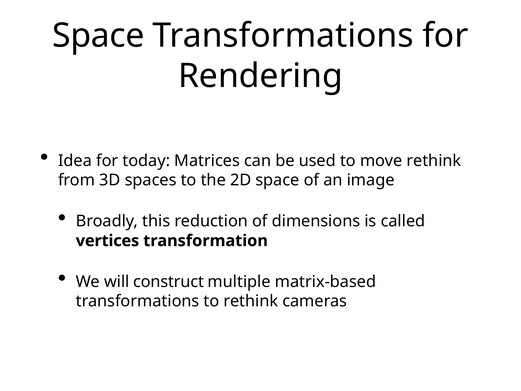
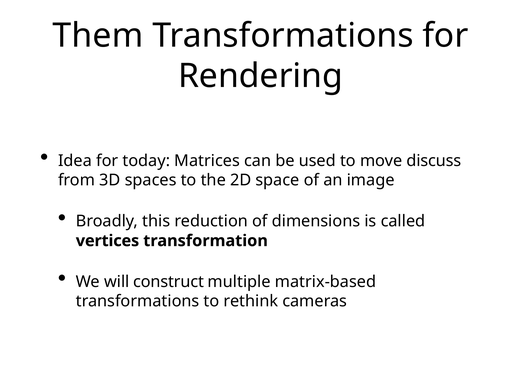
Space: Space -> Them (98, 36)
move rethink: rethink -> discuss (434, 161)
